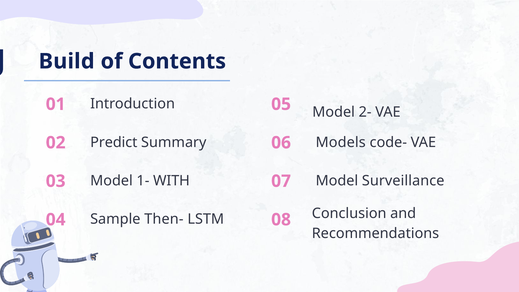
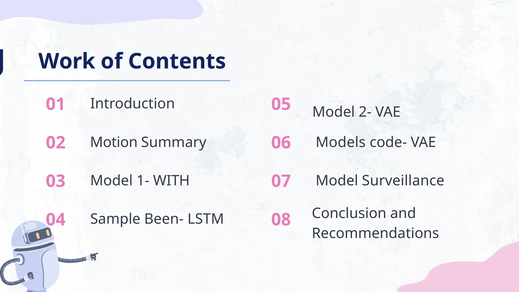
Build: Build -> Work (67, 61)
Predict: Predict -> Motion (114, 142)
Then-: Then- -> Been- (164, 219)
